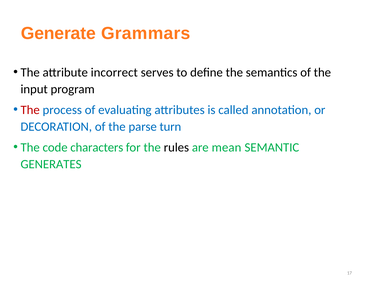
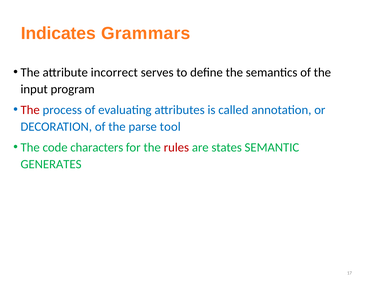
Generate: Generate -> Indicates (58, 33)
turn: turn -> tool (170, 127)
rules colour: black -> red (176, 148)
mean: mean -> states (227, 148)
